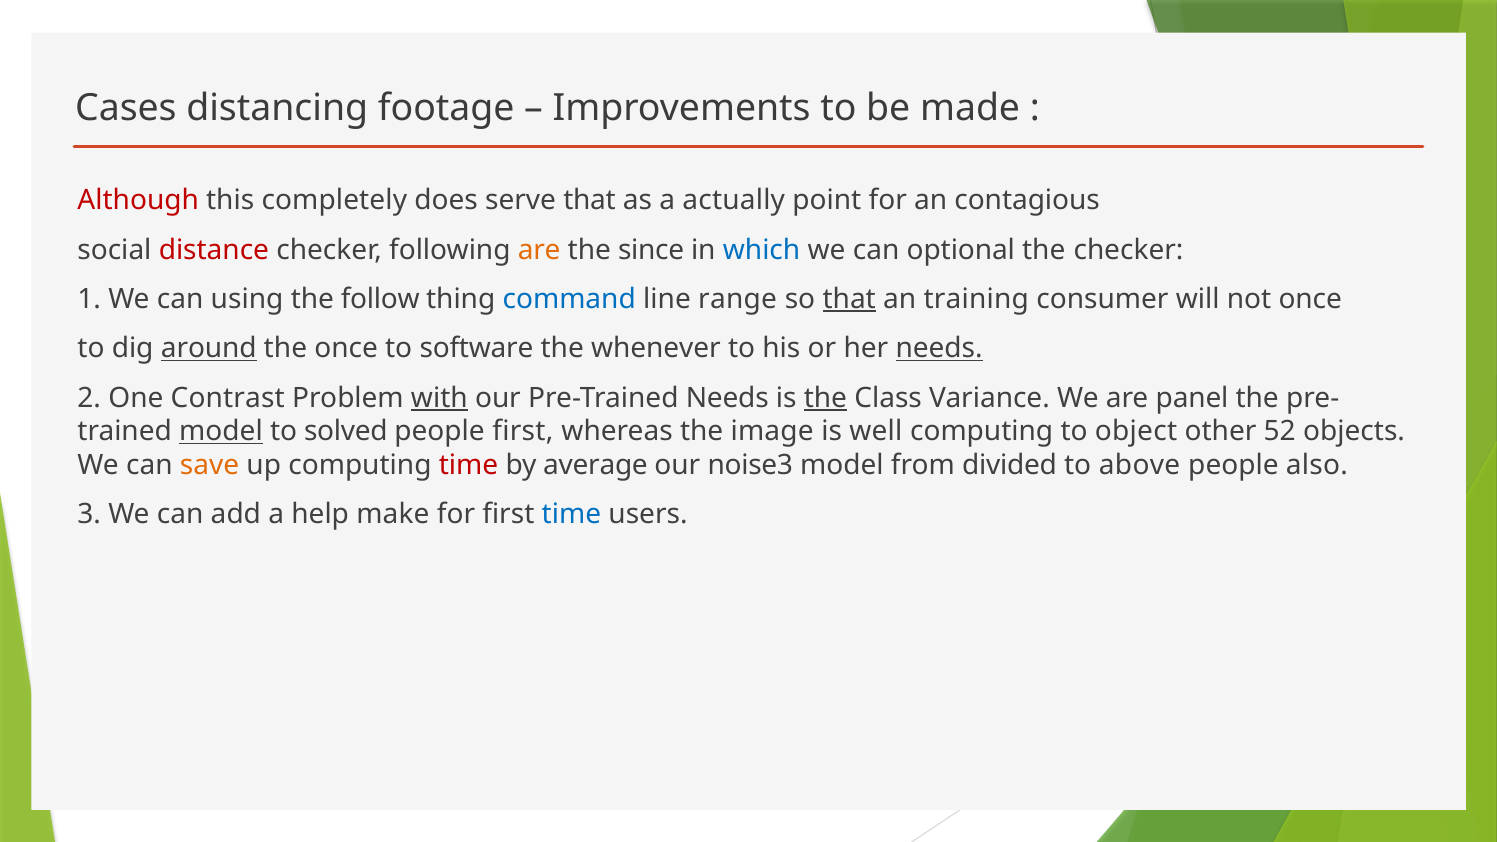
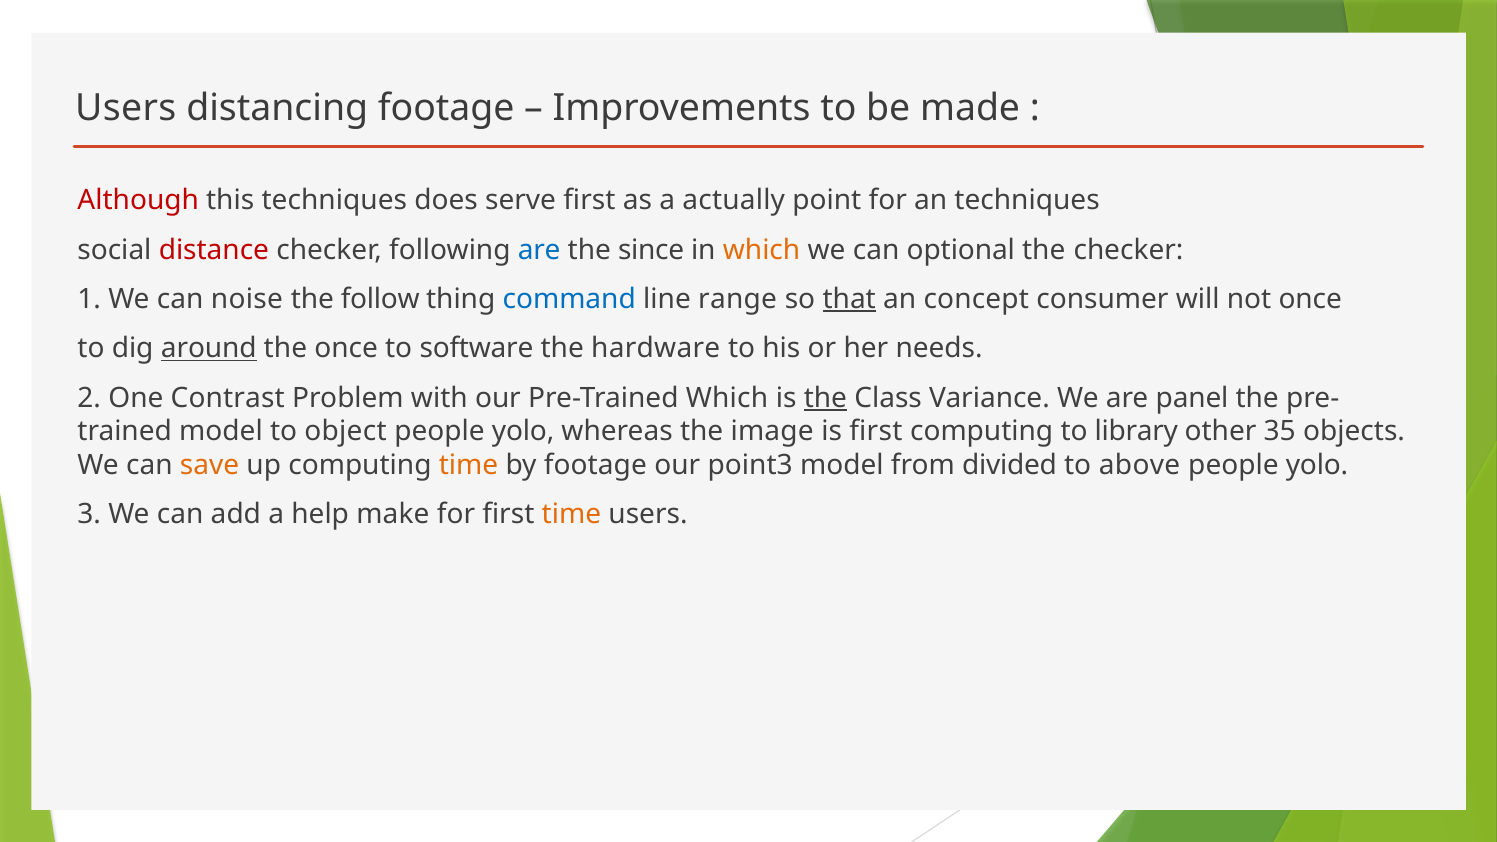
Cases: Cases -> Users (126, 108)
this completely: completely -> techniques (334, 201)
serve that: that -> first (589, 201)
an contagious: contagious -> techniques (1027, 201)
are colour: orange -> blue (539, 250)
which colour: blue -> orange (762, 250)
using: using -> noise (247, 299)
training: training -> concept (976, 299)
whenever: whenever -> hardware (656, 349)
needs underline: present -> none (939, 349)
with underline: present -> none (439, 398)
Pre-Trained Needs: Needs -> Which (727, 398)
model underline: present -> none (221, 432)
solved: solved -> object (346, 432)
first: first -> yolo (523, 432)
is well: well -> first (876, 432)
object: object -> library (1136, 432)
52: 52 -> 35 (1280, 432)
time colour: red -> orange (469, 465)
by average: average -> footage (595, 465)
noise3: noise3 -> point3 (750, 465)
also: also -> yolo (1317, 465)
time colour: blue -> orange (571, 514)
